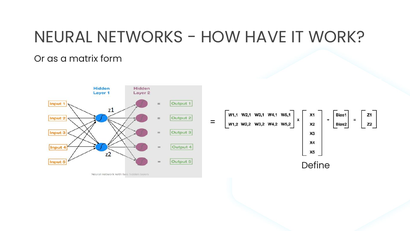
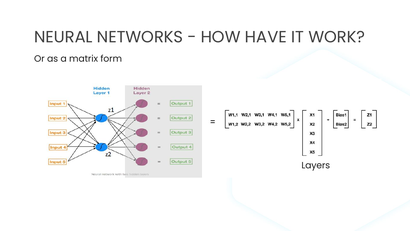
Define: Define -> Layers (316, 165)
